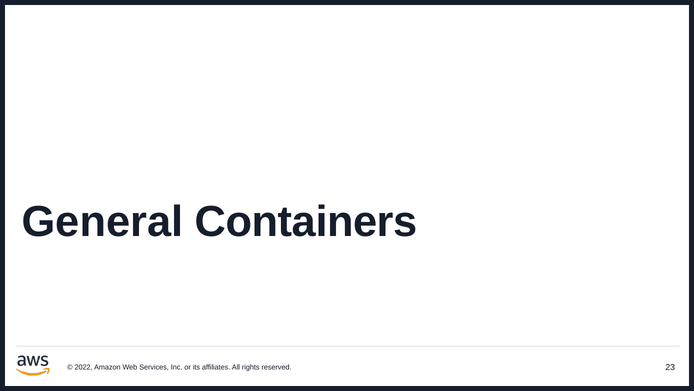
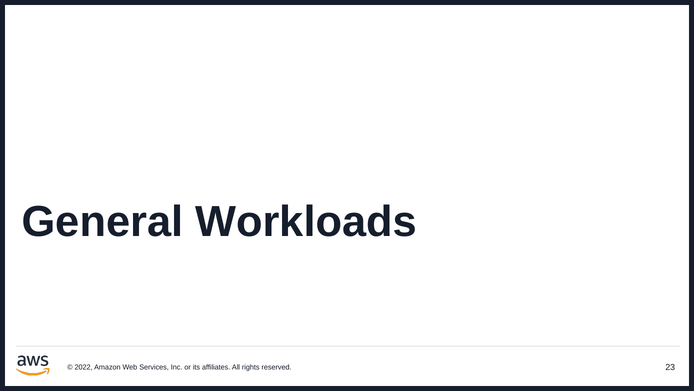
Containers: Containers -> Workloads (306, 221)
